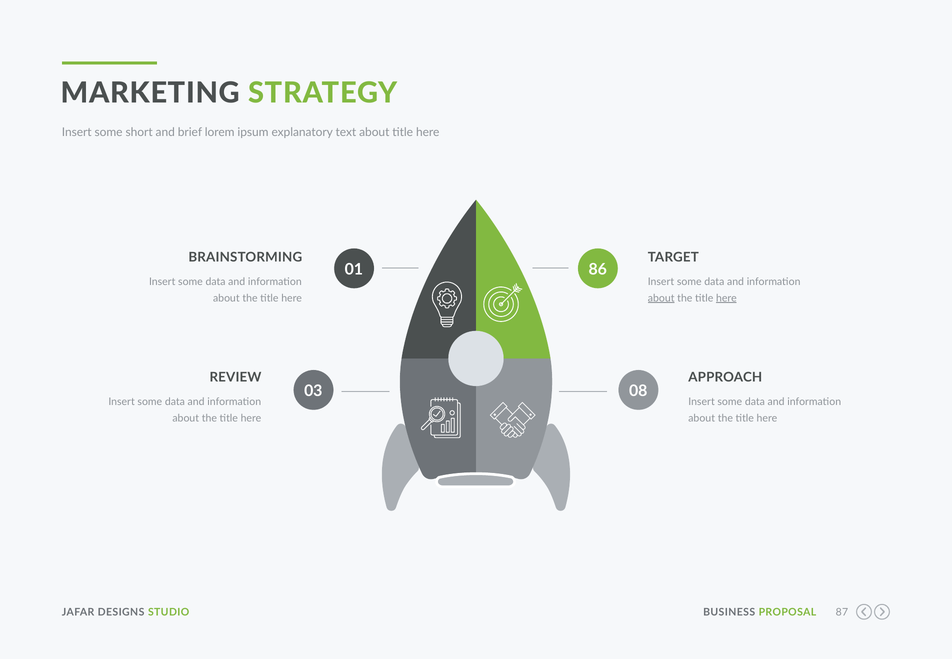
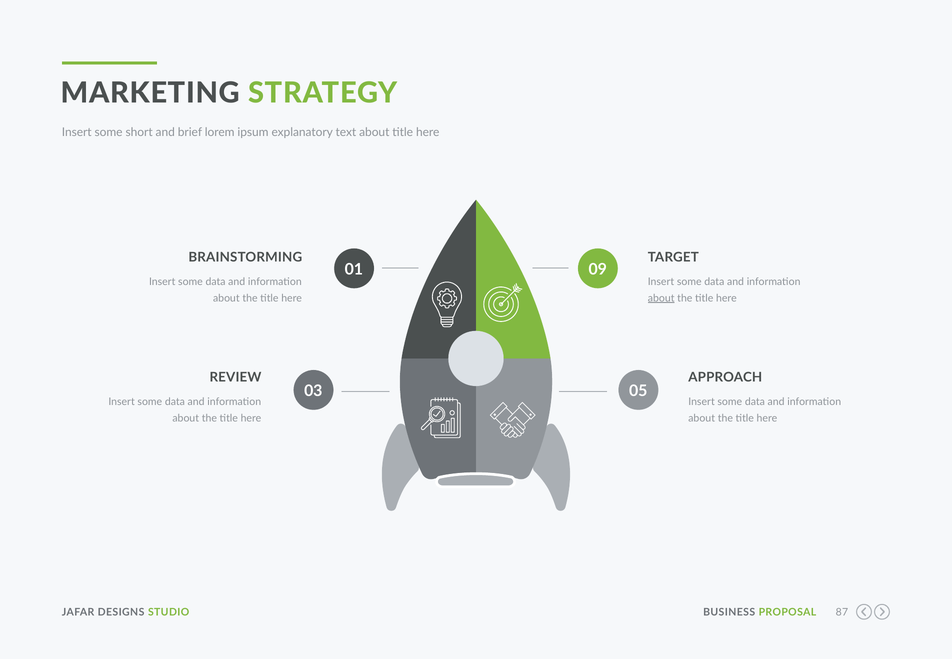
86: 86 -> 09 (598, 269)
here underline: present -> none (726, 298)
08: 08 -> 05 (638, 391)
